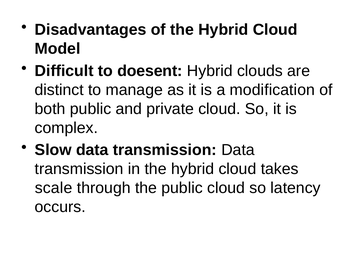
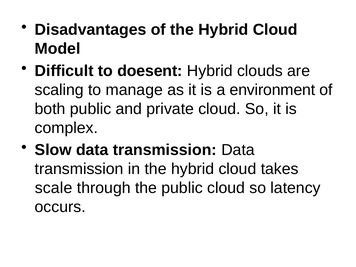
distinct: distinct -> scaling (59, 90)
modification: modification -> environment (272, 90)
